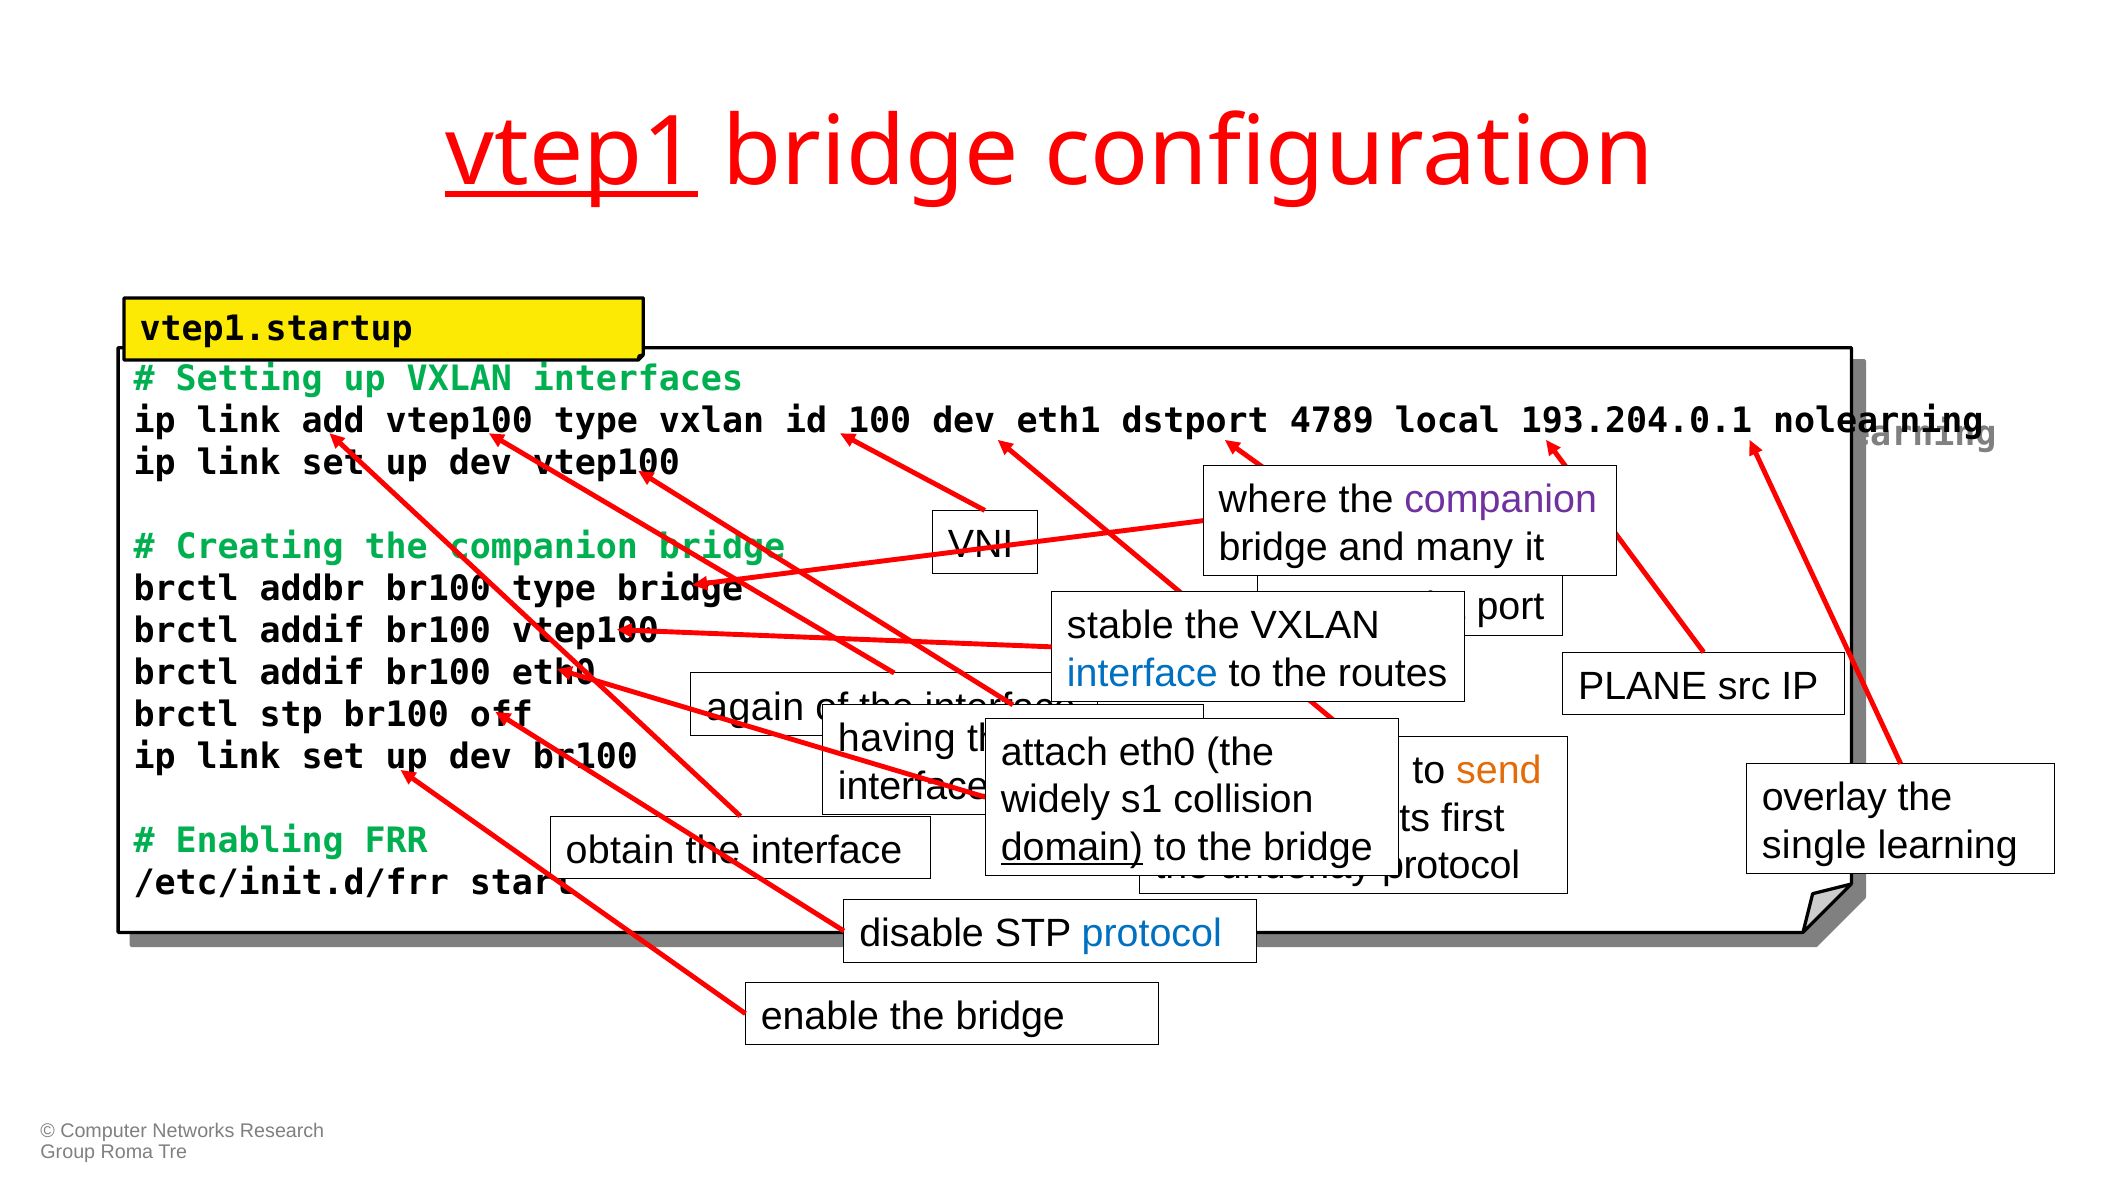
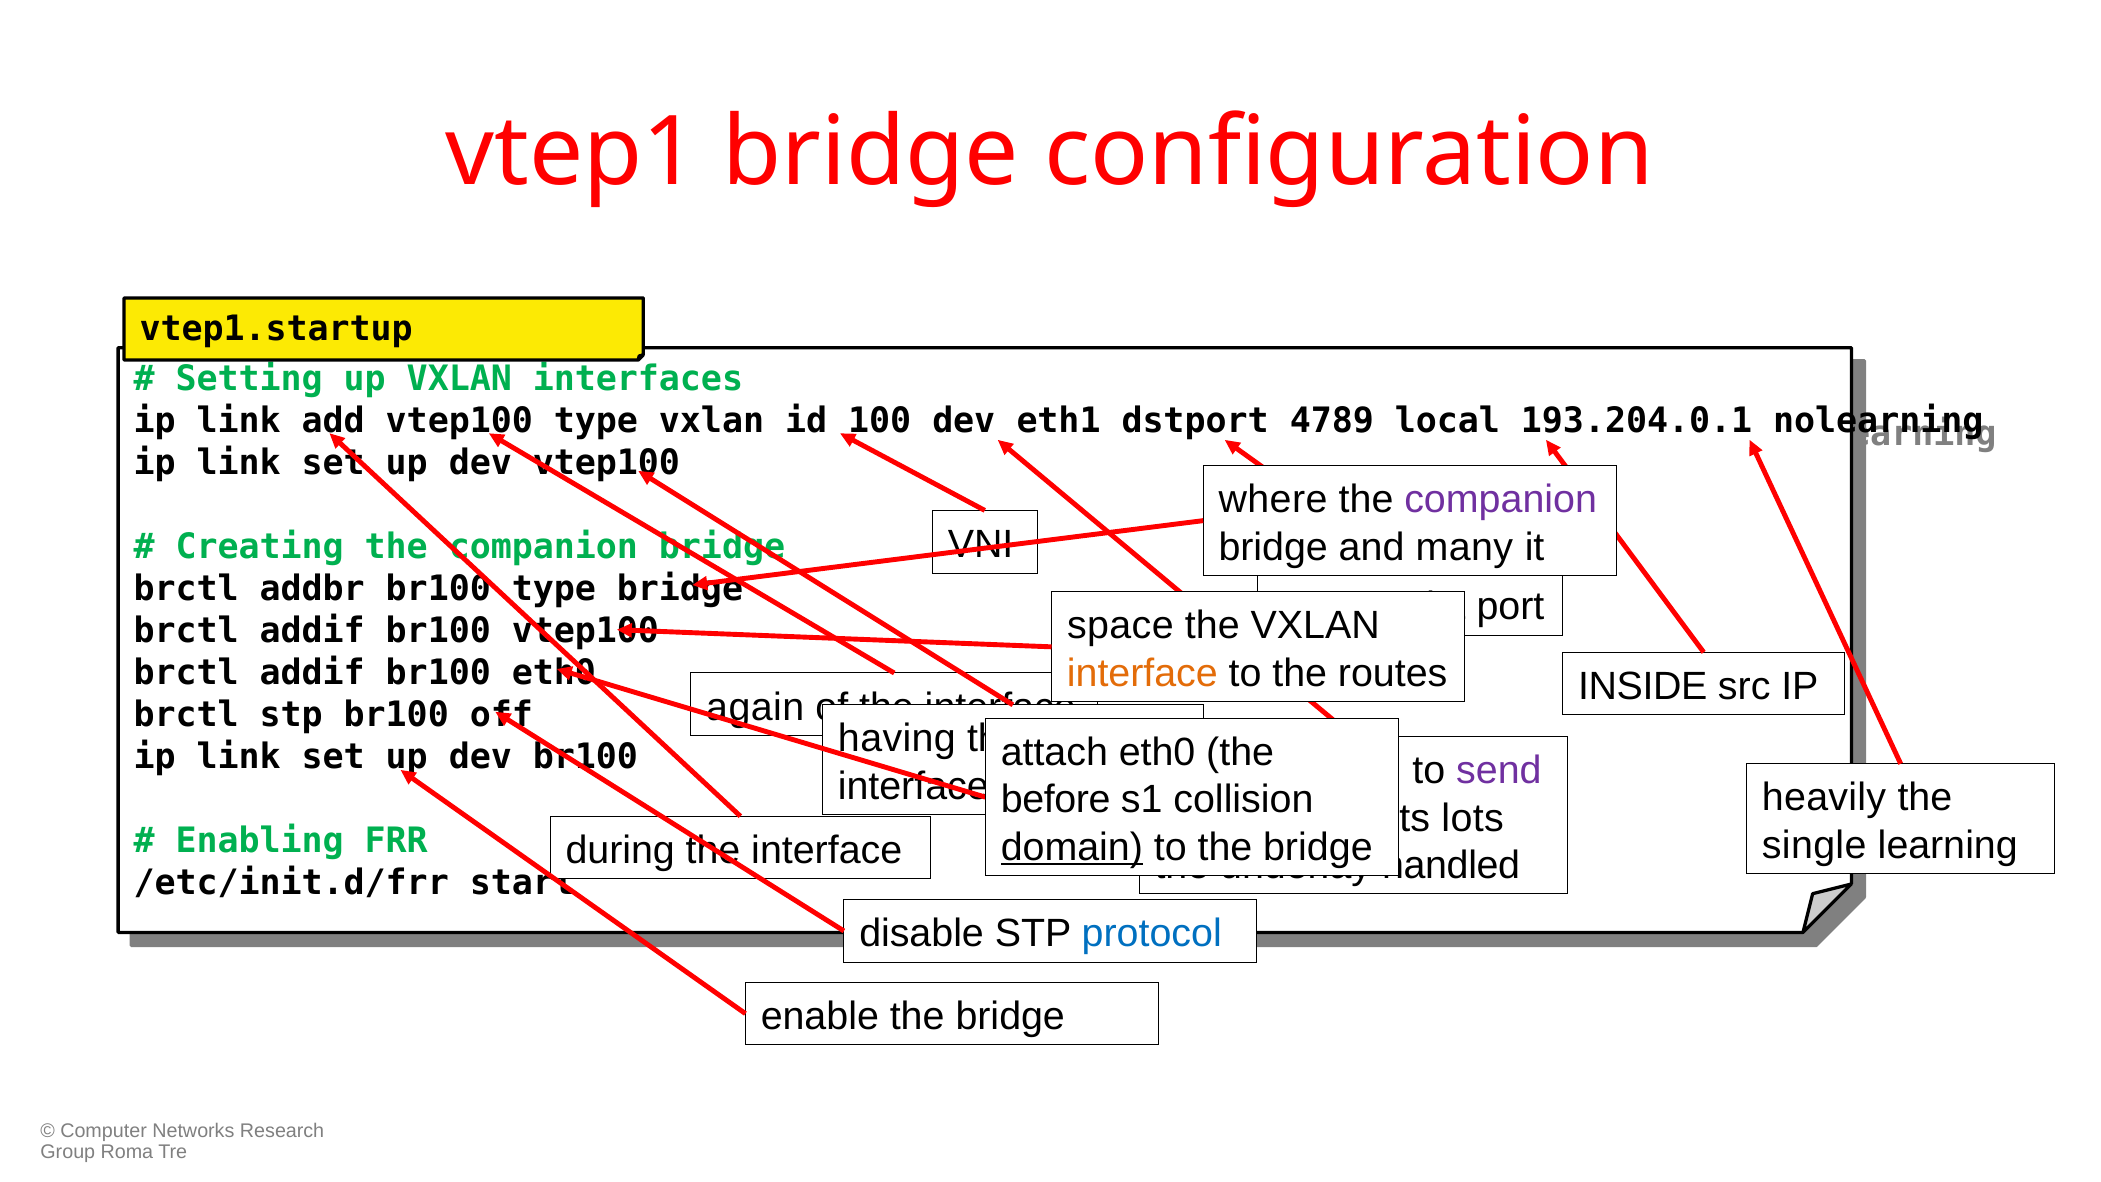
vtep1 underline: present -> none (572, 153)
stable: stable -> space (1120, 626)
interface colour: blue -> orange (1142, 673)
PLANE: PLANE -> INSIDE (1643, 686)
send colour: orange -> purple (1499, 771)
overlay: overlay -> heavily (1824, 798)
widely: widely -> before (1056, 800)
first: first -> lots (1473, 818)
obtain: obtain -> during (620, 850)
protocol: protocol -> handled (1451, 865)
